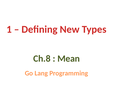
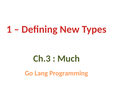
Ch.8: Ch.8 -> Ch.3 (42, 58)
Mean: Mean -> Much (69, 58)
